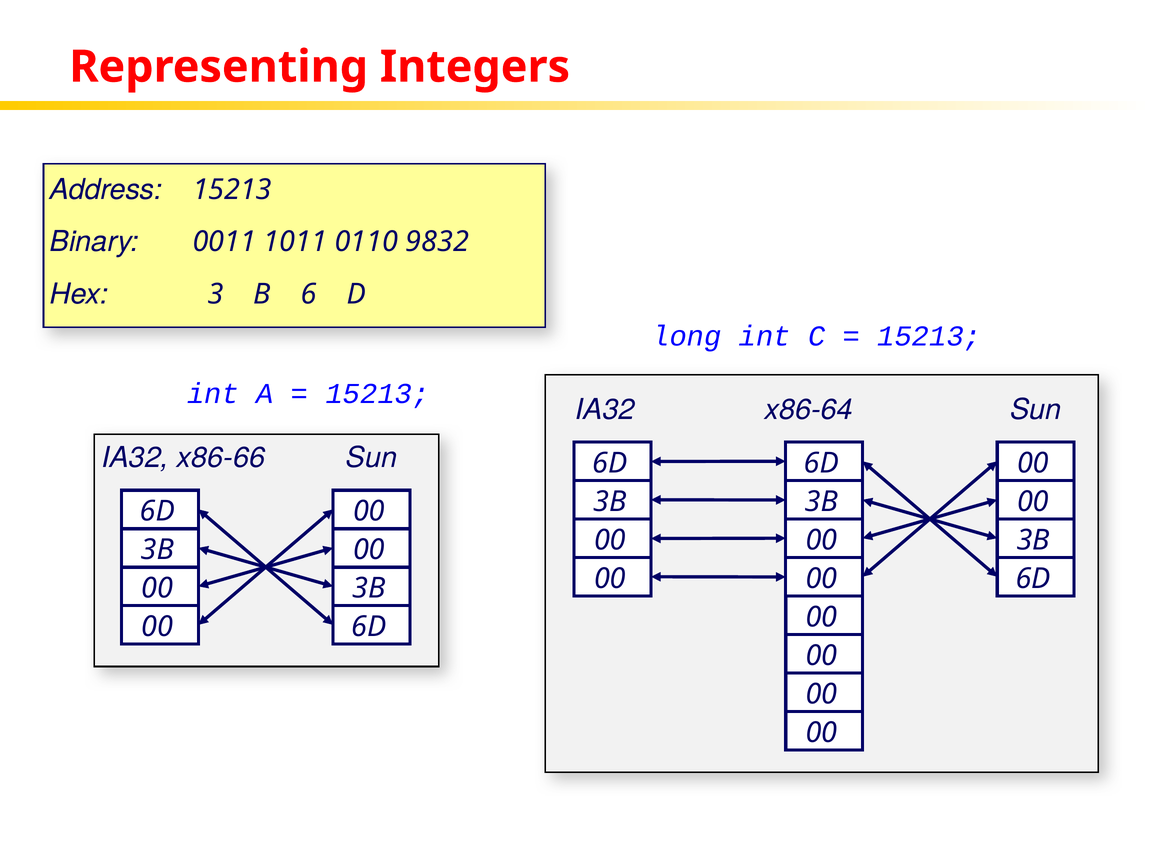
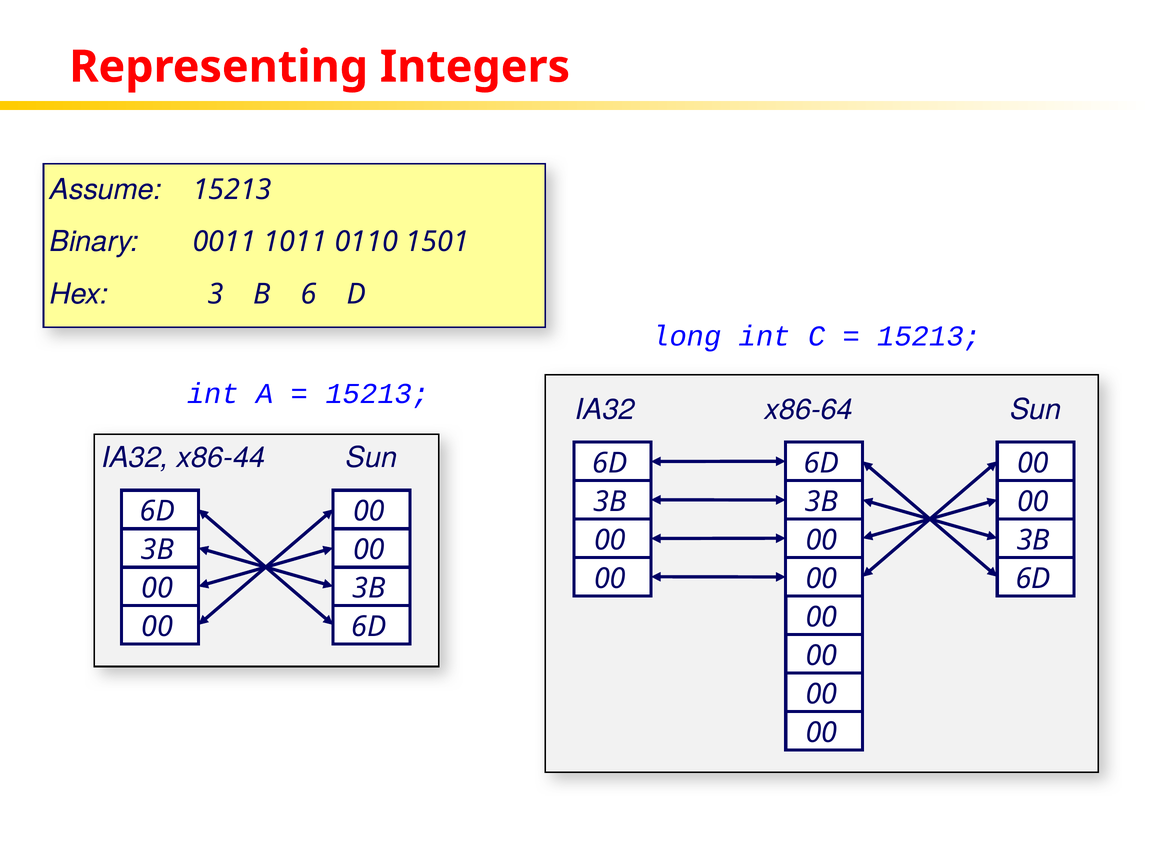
Address: Address -> Assume (106, 190)
9832: 9832 -> 1501 (437, 242)
x86-66: x86-66 -> x86-44 (221, 458)
